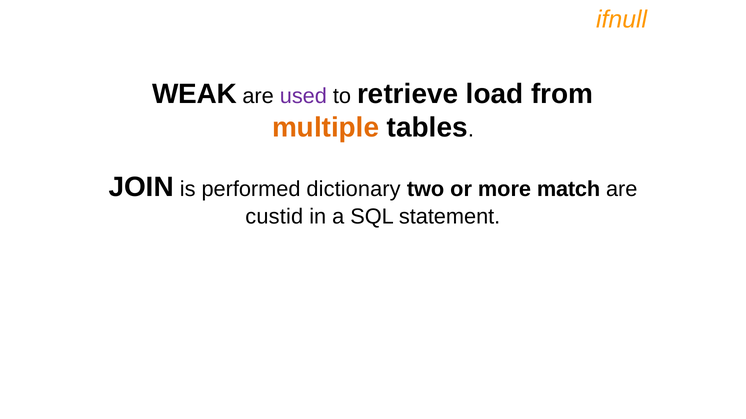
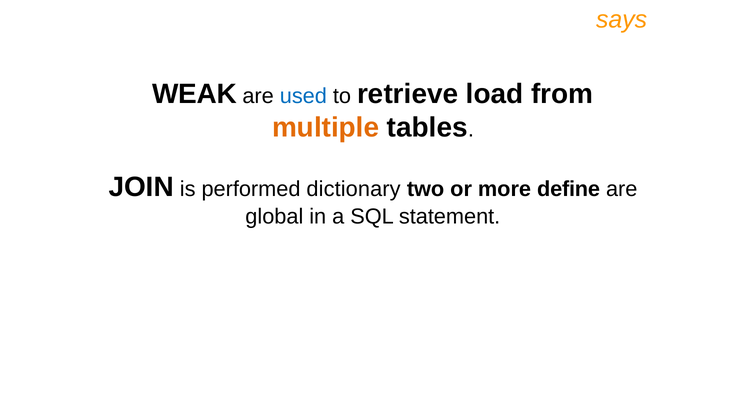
ifnull: ifnull -> says (622, 19)
used colour: purple -> blue (303, 96)
match: match -> define (569, 190)
custid: custid -> global (274, 217)
